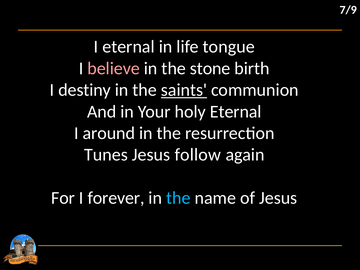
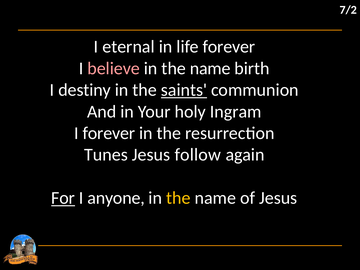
7/9: 7/9 -> 7/2 (348, 10)
life tongue: tongue -> forever (229, 47)
stone: stone -> name (210, 68)
holy Eternal: Eternal -> Ingram (236, 112)
I around: around -> forever (109, 133)
For underline: none -> present (63, 198)
forever: forever -> anyone (116, 198)
the colour: light blue -> yellow (178, 198)
